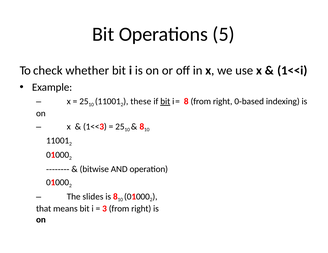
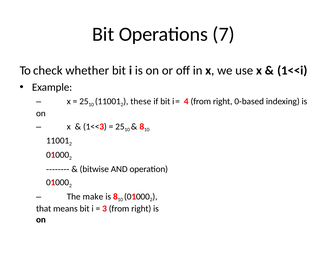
5: 5 -> 7 (224, 34)
bit underline: present -> none (165, 102)
i= 8: 8 -> 4 (186, 102)
slides: slides -> make (93, 197)
